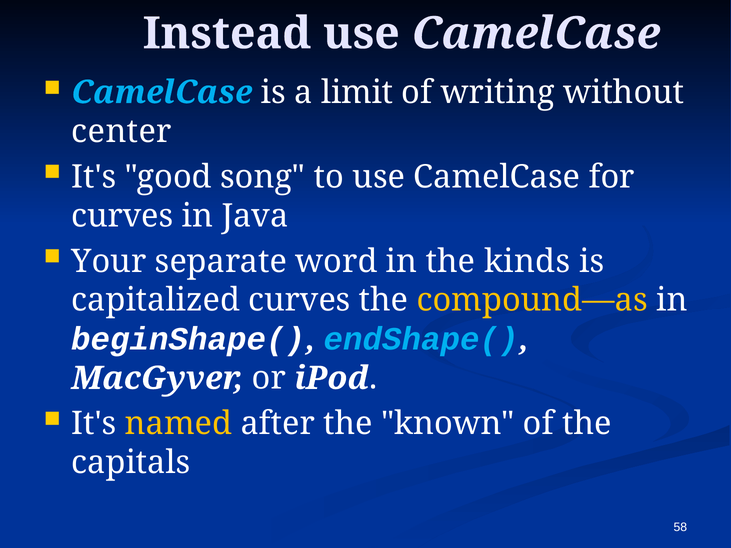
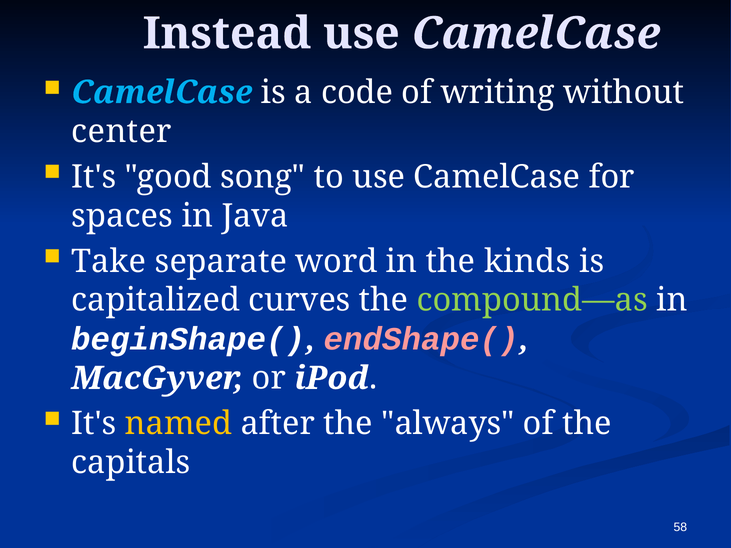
limit: limit -> code (357, 92)
curves: curves -> spaces (122, 216)
Your: Your -> Take (109, 261)
compound—as colour: yellow -> light green (532, 300)
endShape( colour: light blue -> pink (421, 339)
known: known -> always (448, 424)
